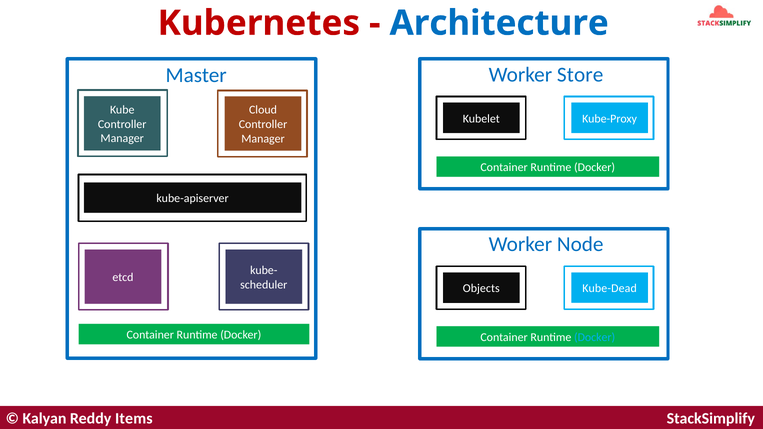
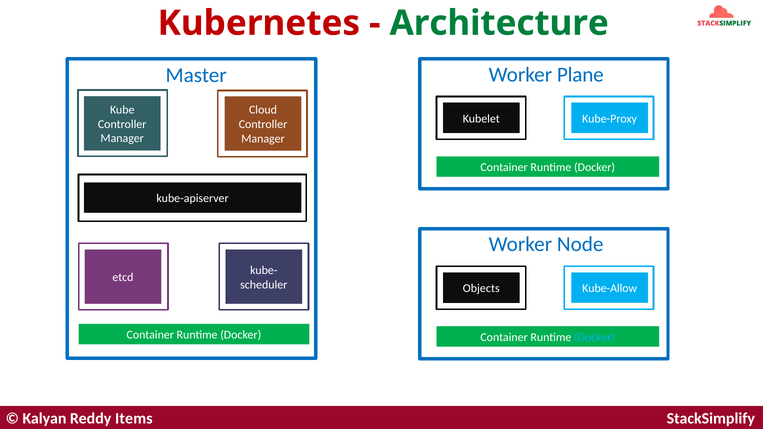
Architecture colour: blue -> green (499, 23)
Store: Store -> Plane (580, 75)
Kube-Dead: Kube-Dead -> Kube-Allow (610, 289)
